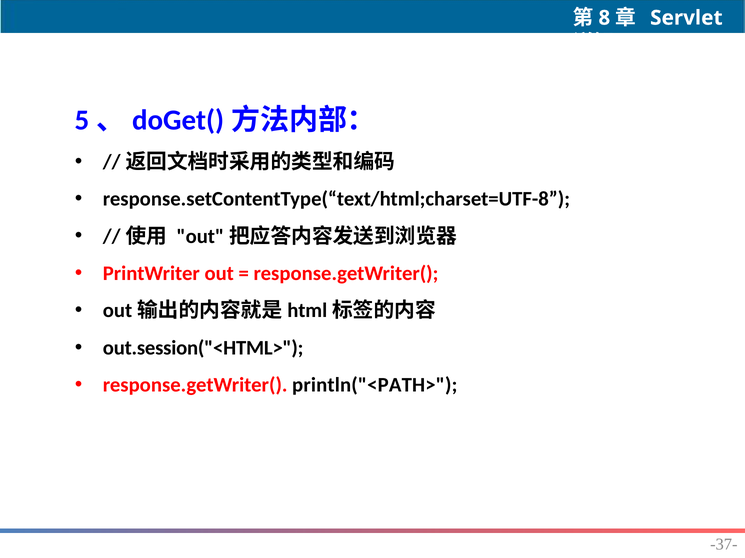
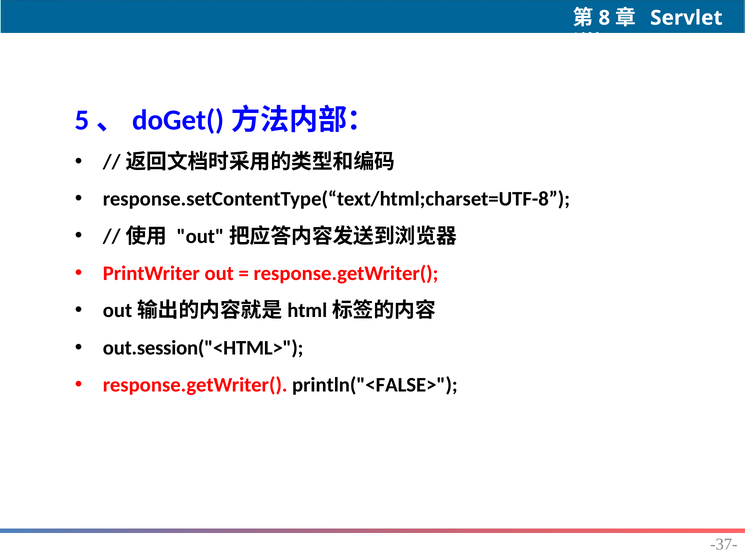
println("<PATH>: println("<PATH> -> println("<FALSE> (375, 386)
